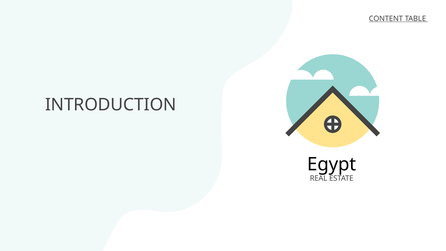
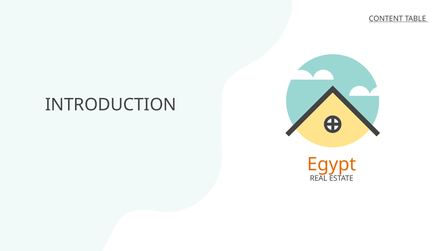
Egypt colour: black -> orange (332, 164)
